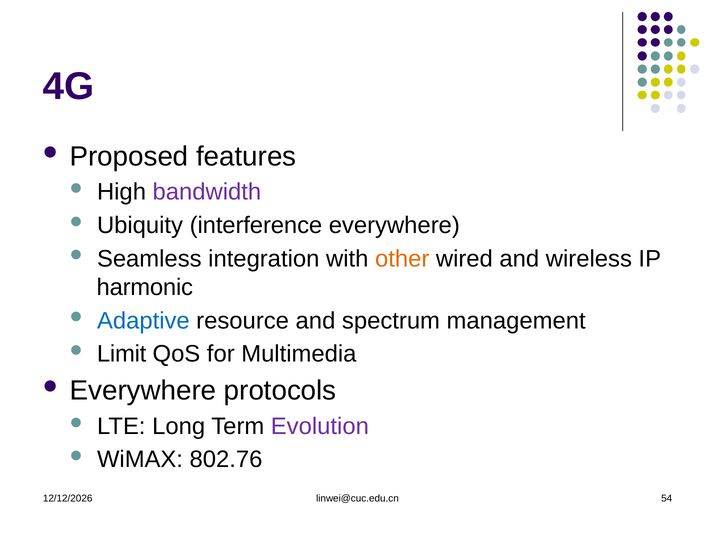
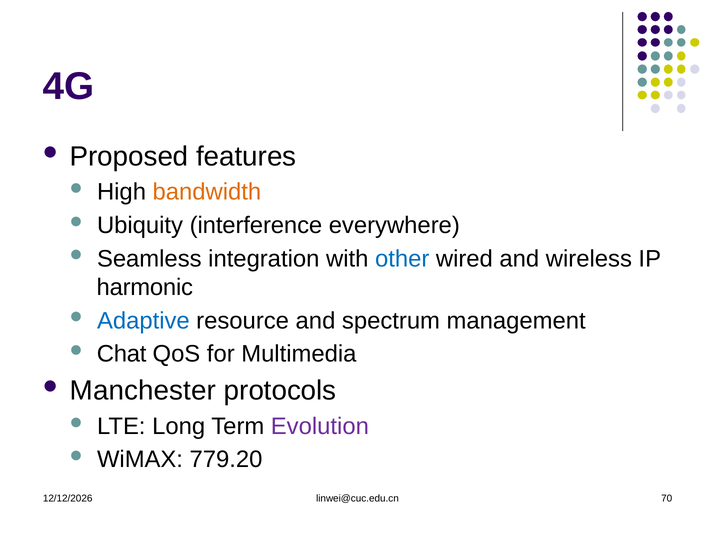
bandwidth colour: purple -> orange (207, 192)
other colour: orange -> blue (402, 259)
Limit: Limit -> Chat (122, 354)
Everywhere: Everywhere -> Manchester (143, 391)
802.76: 802.76 -> 779.20 (226, 460)
54: 54 -> 70 (667, 499)
